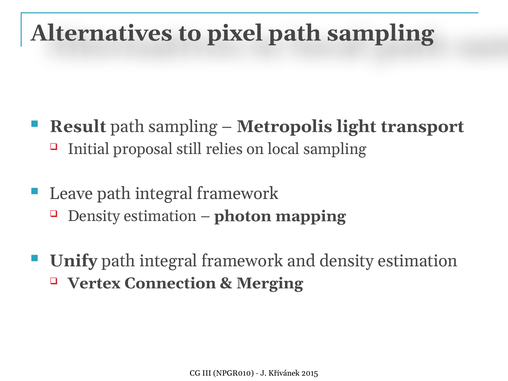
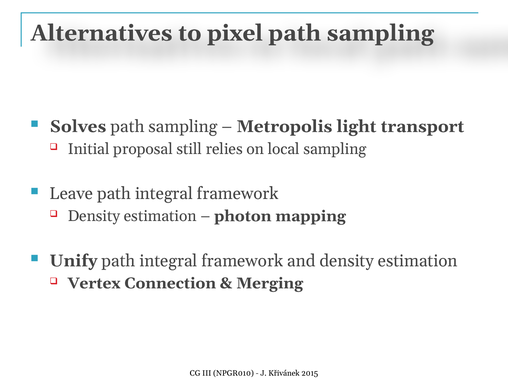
Result: Result -> Solves (78, 126)
